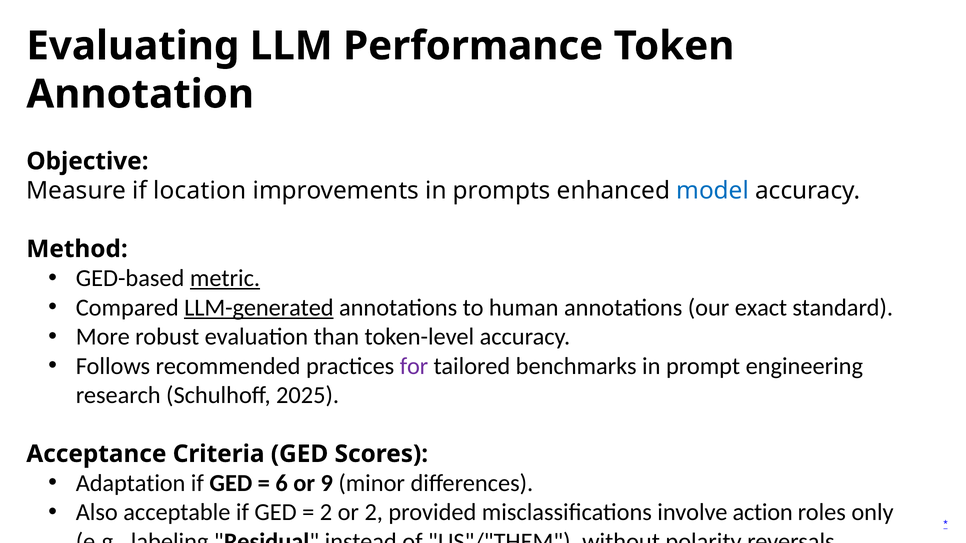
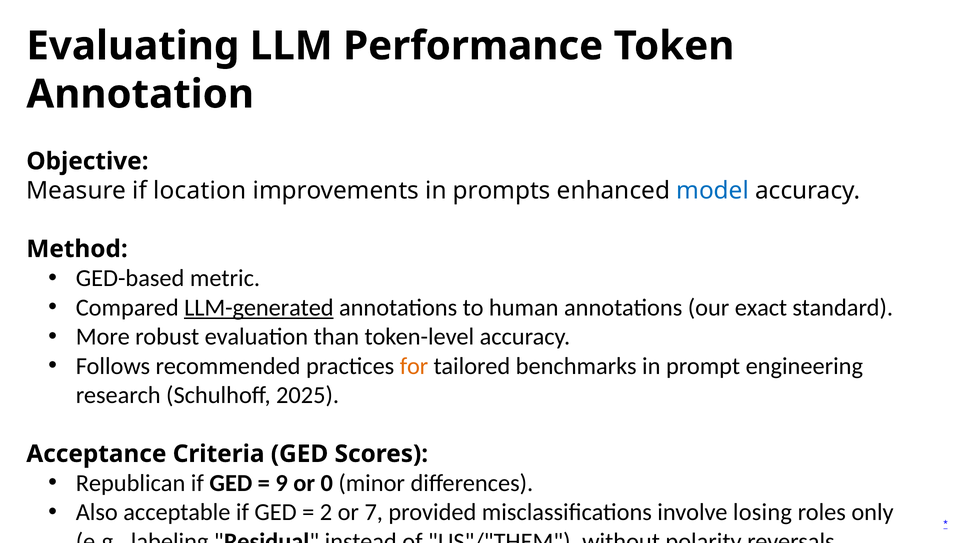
metric underline: present -> none (225, 279)
for colour: purple -> orange (414, 366)
Adaptation: Adaptation -> Republican (131, 483)
6: 6 -> 9 (282, 483)
9: 9 -> 0 (327, 483)
or 2: 2 -> 7 (374, 513)
action: action -> losing (762, 513)
